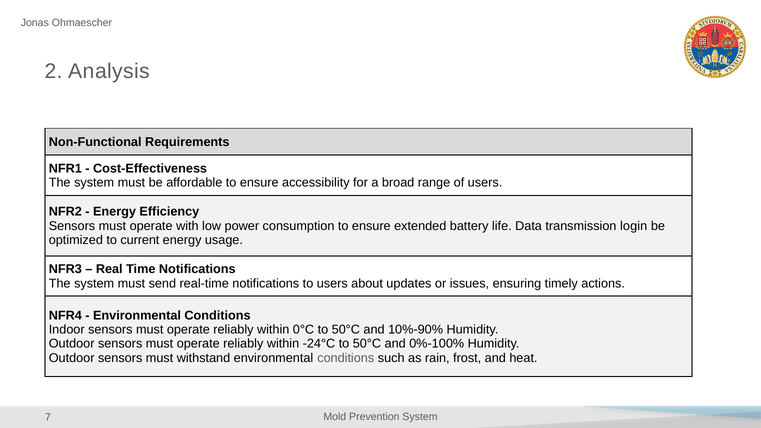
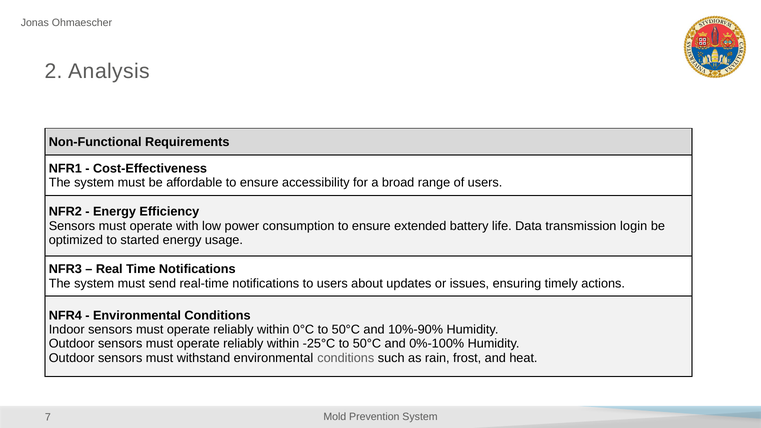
current: current -> started (140, 240)
-24°C: -24°C -> -25°C (319, 344)
